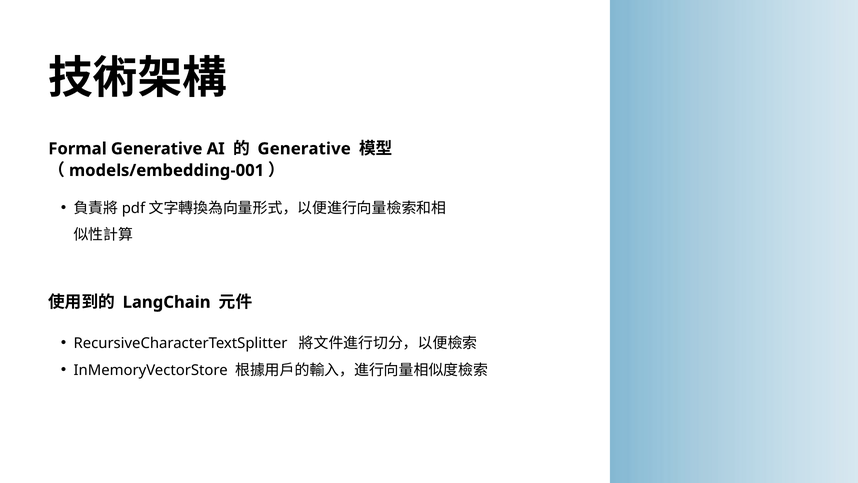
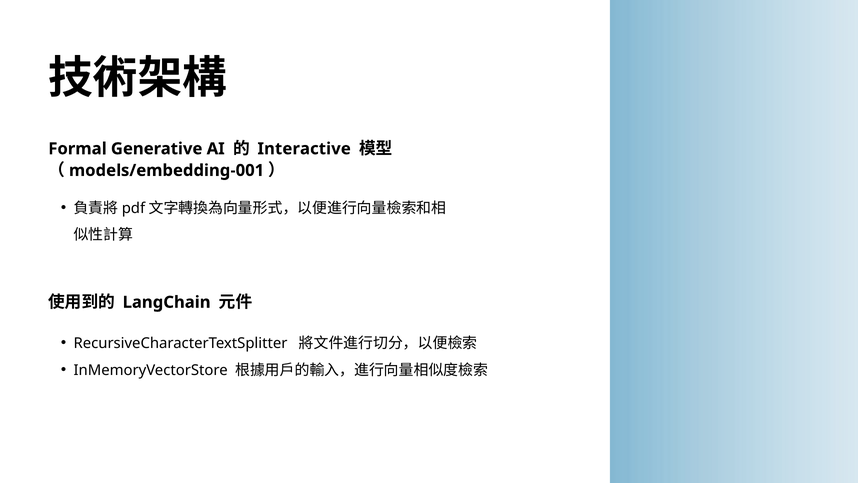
Generative: Generative -> Interactive (304, 149)
